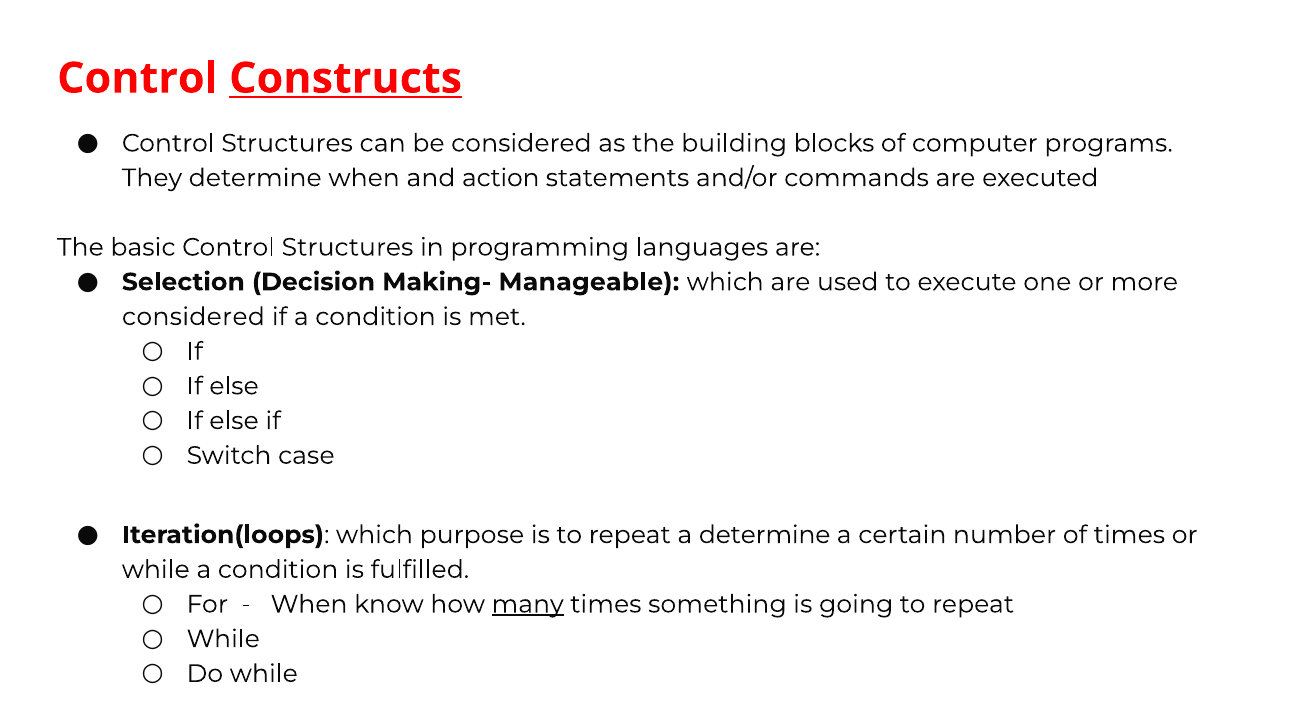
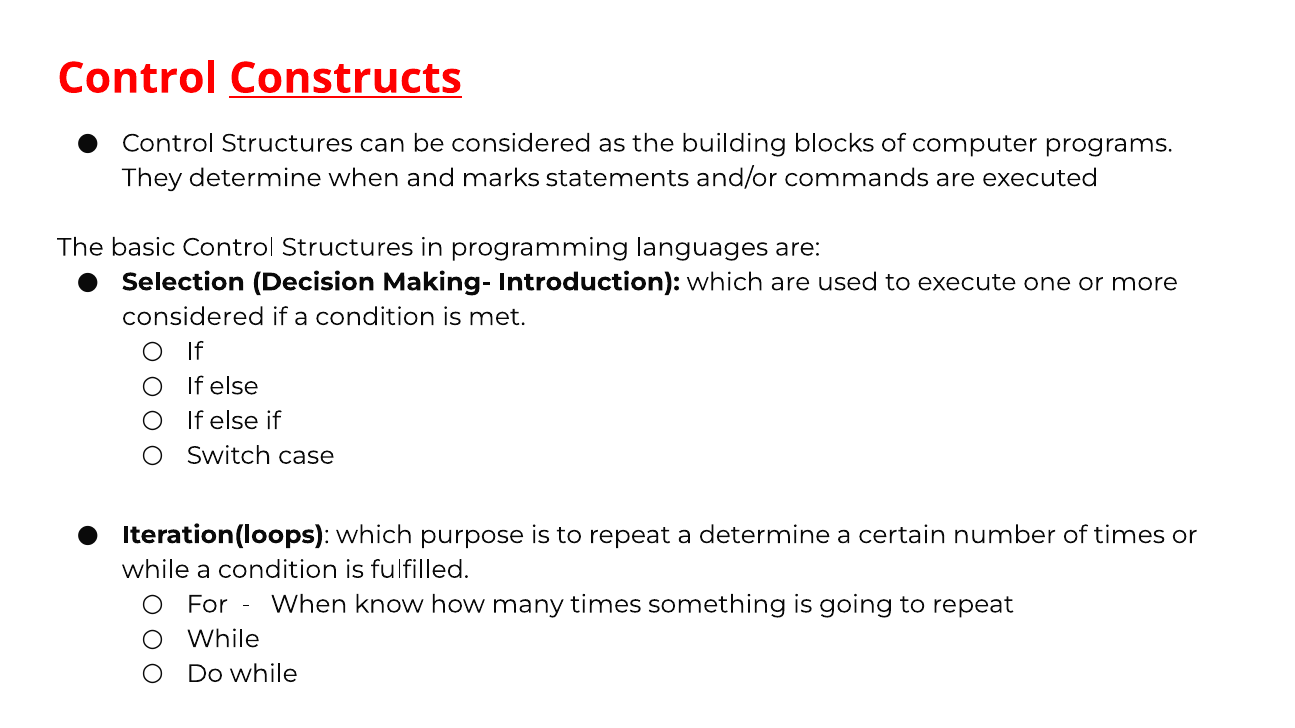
action: action -> marks (501, 178)
Manageable: Manageable -> Introduction (589, 282)
many underline: present -> none (528, 605)
